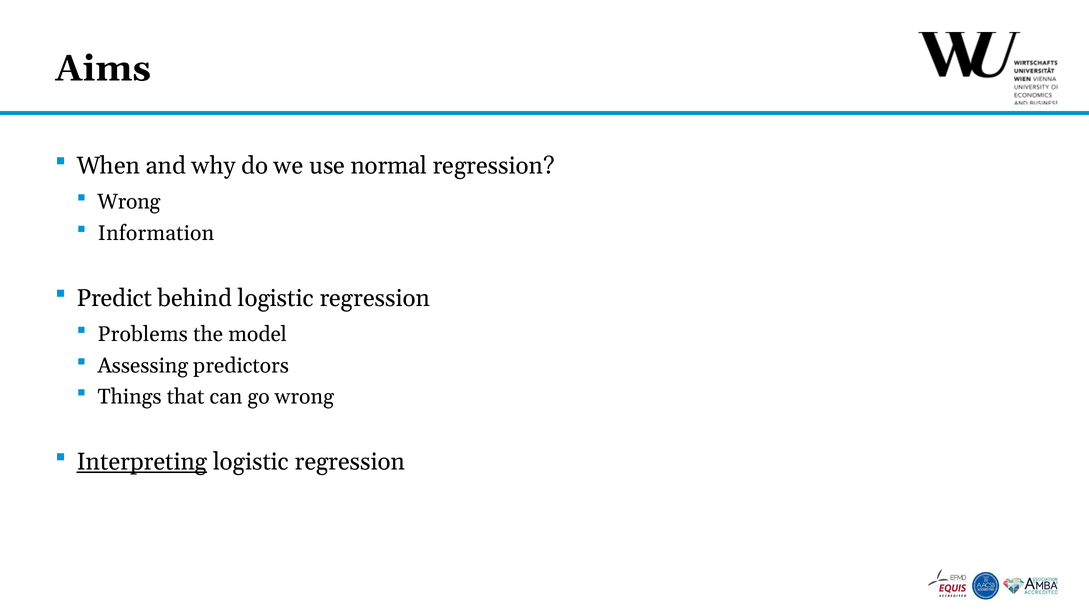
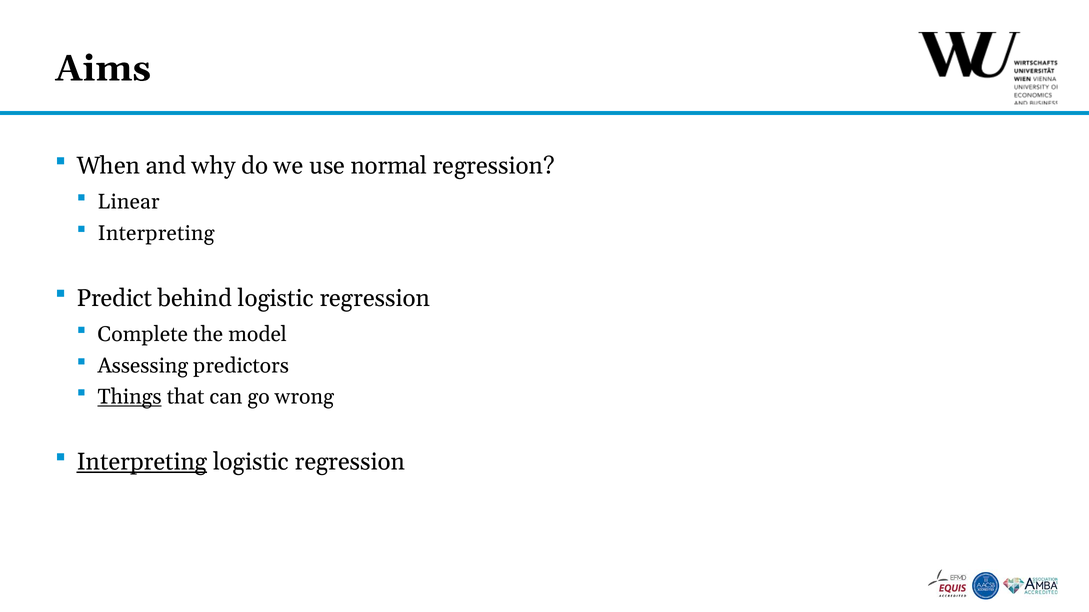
Wrong: Wrong -> Linear (129, 202)
Information: Information -> Interpreting (156, 233)
Problems: Problems -> Complete (143, 334)
Things underline: none -> present (130, 397)
